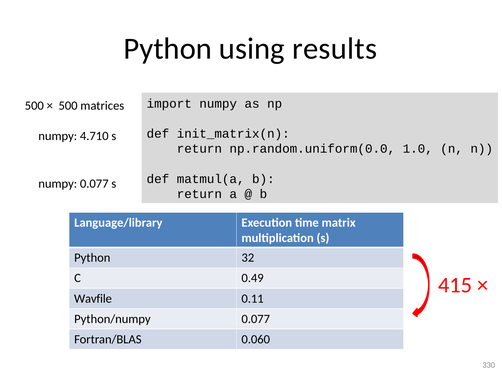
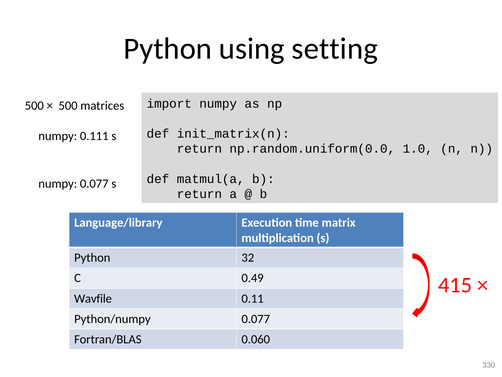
results: results -> setting (335, 49)
4.710: 4.710 -> 0.111 (94, 136)
